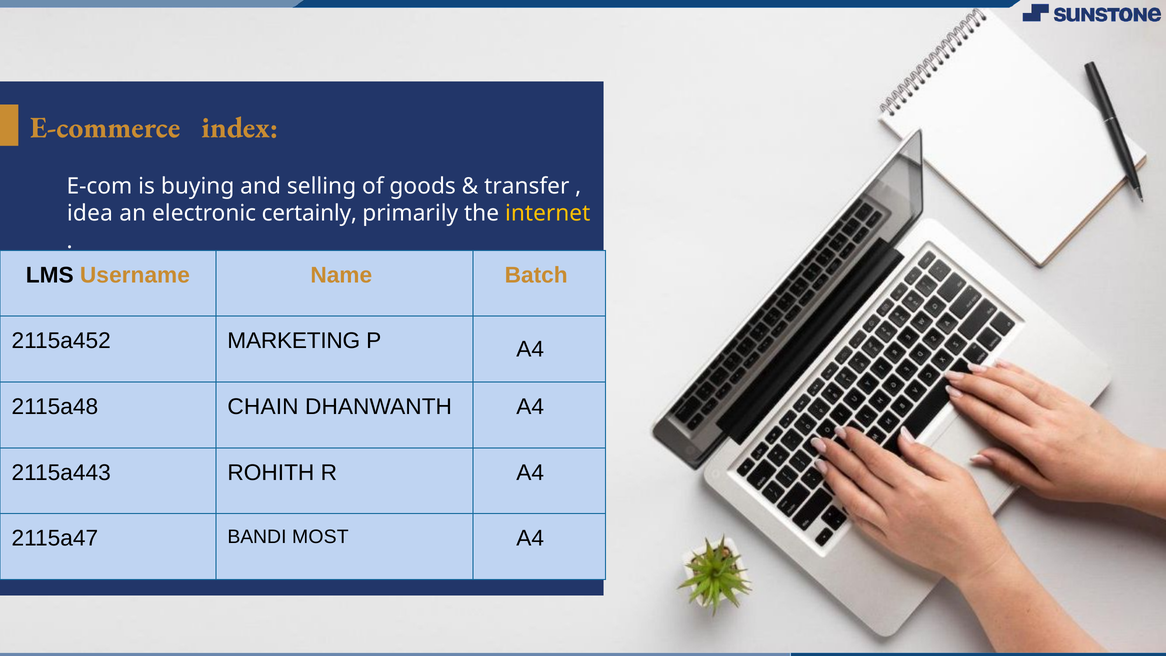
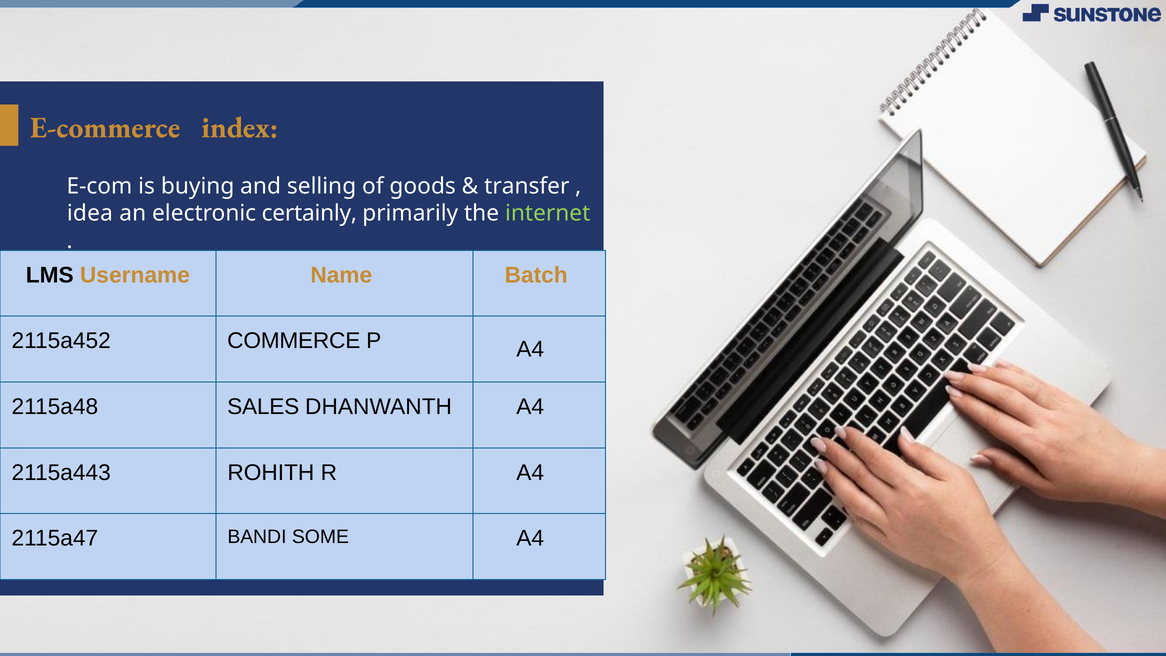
internet colour: yellow -> light green (548, 213)
MARKETING: MARKETING -> COMMERCE (294, 341)
CHAIN: CHAIN -> SALES (263, 407)
MOST: MOST -> SOME (320, 537)
